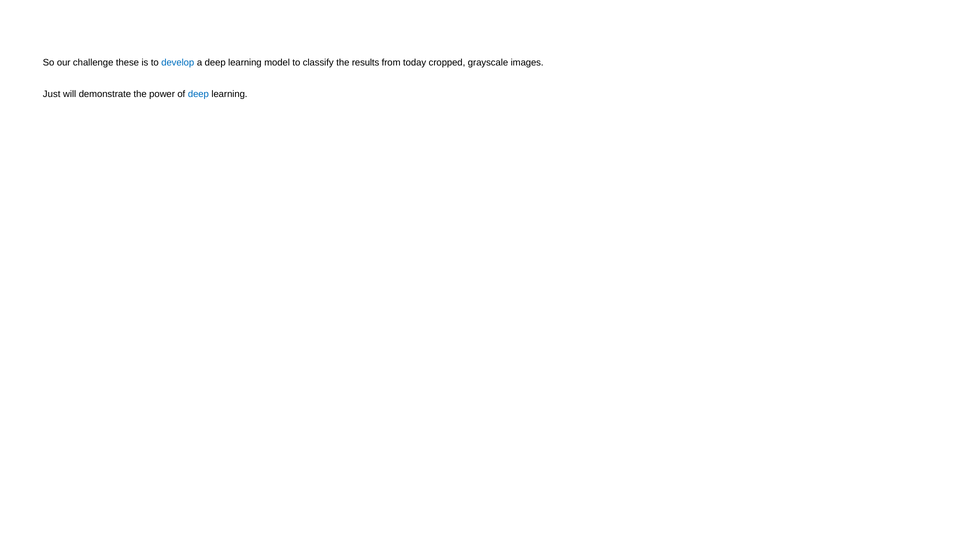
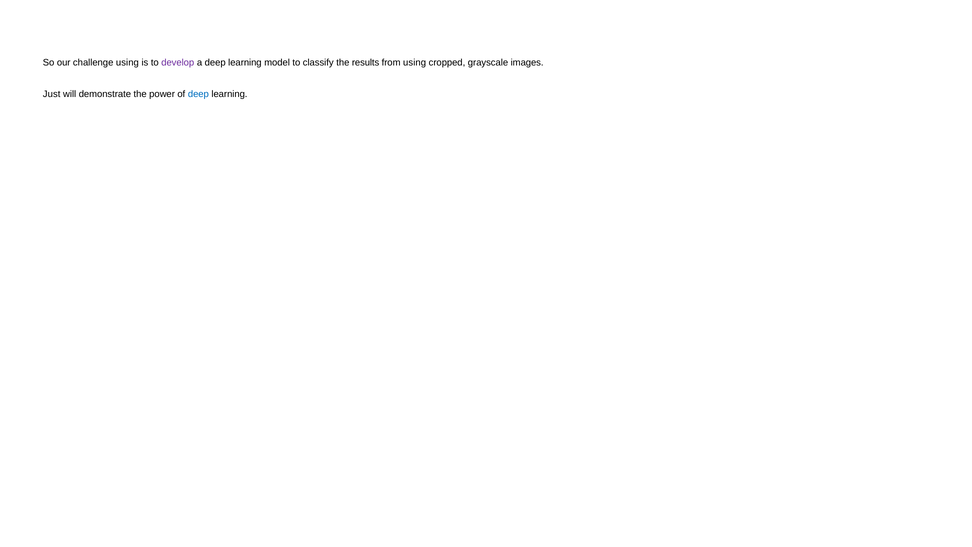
challenge these: these -> using (127, 62)
develop colour: blue -> purple (178, 62)
from today: today -> using (415, 62)
